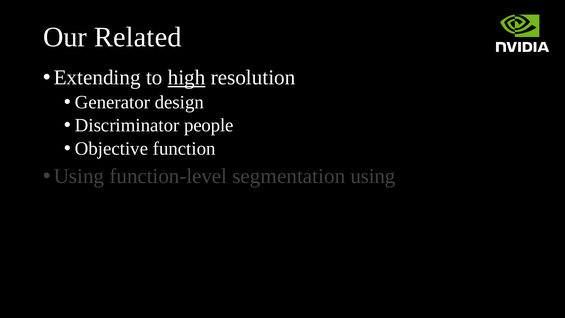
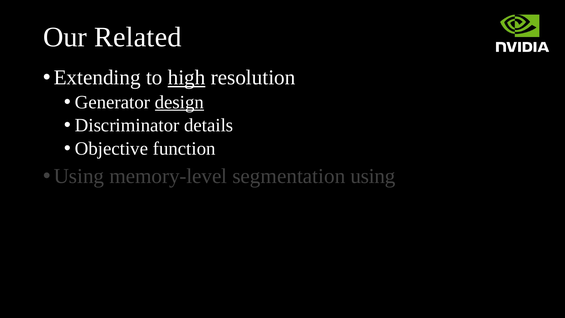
design underline: none -> present (179, 102)
people: people -> details (209, 125)
function-level: function-level -> memory-level (168, 176)
